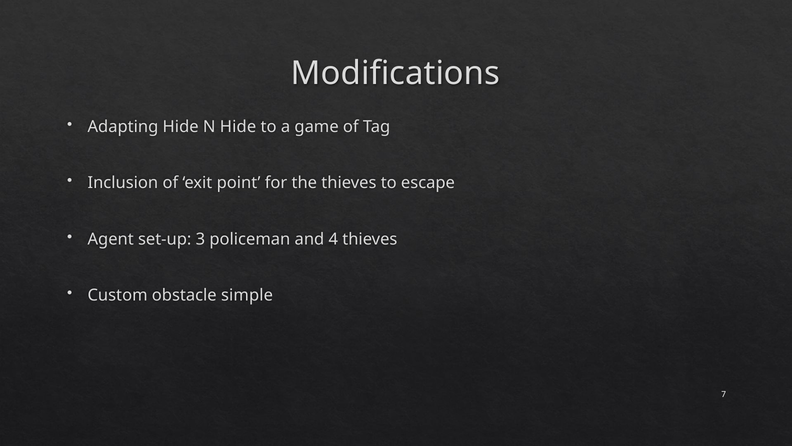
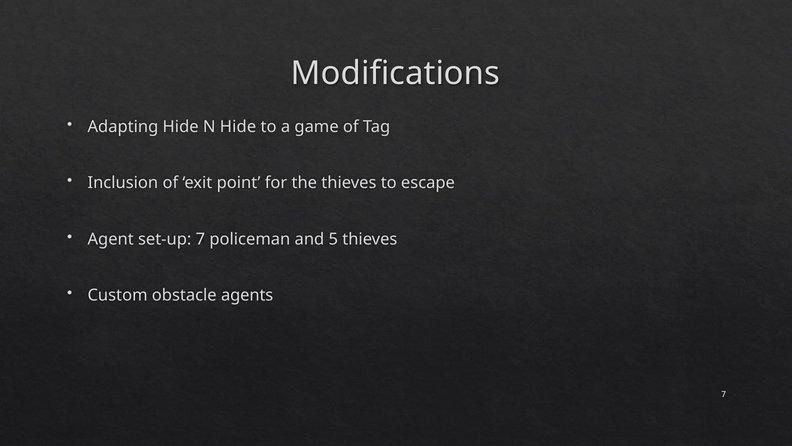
set-up 3: 3 -> 7 (200, 239)
4: 4 -> 5 (333, 239)
simple: simple -> agents (247, 295)
